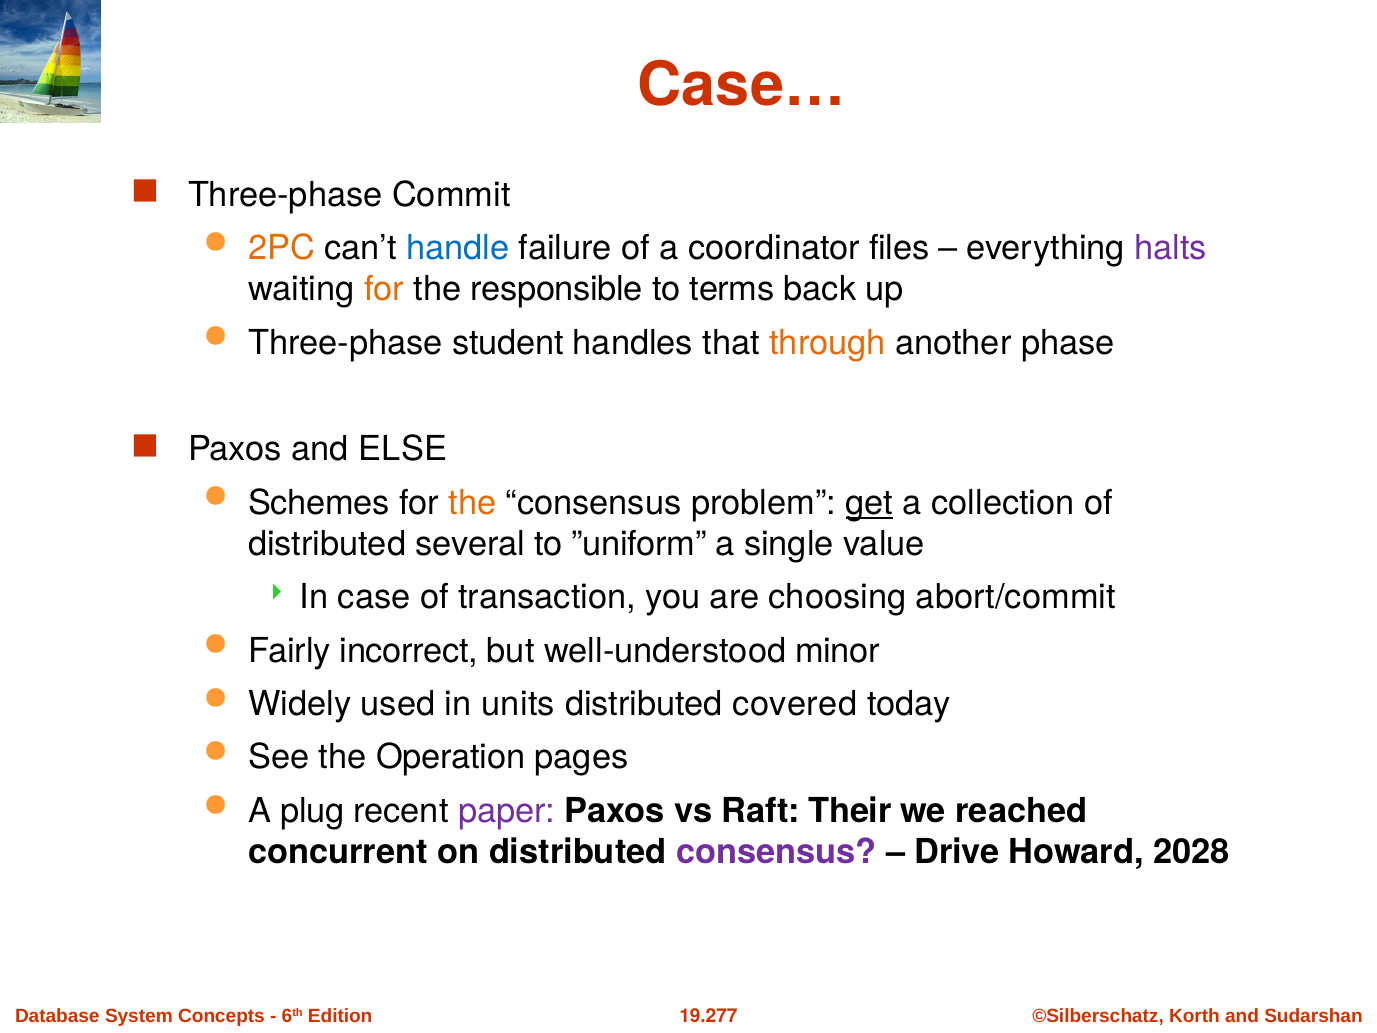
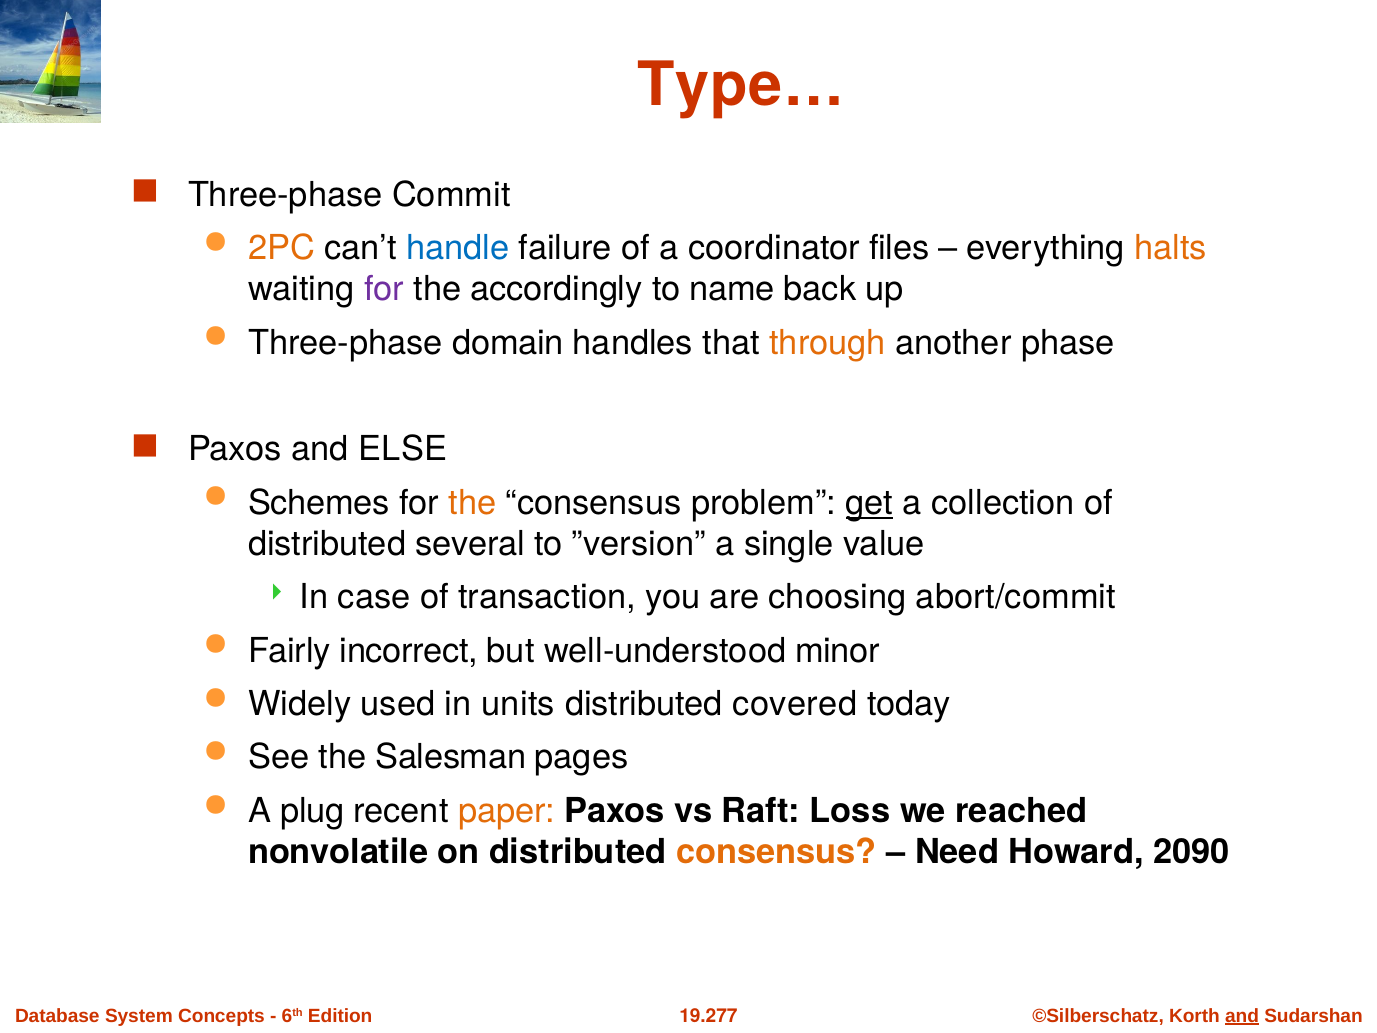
Case…: Case… -> Type… (741, 85)
halts colour: purple -> orange (1171, 248)
for colour: orange -> purple (384, 289)
responsible: responsible -> accordingly (557, 289)
terms: terms -> name (732, 289)
student: student -> domain (508, 343)
”uniform: ”uniform -> ”version (639, 544)
Operation: Operation -> Salesman (451, 757)
paper colour: purple -> orange (507, 811)
Their: Their -> Loss (850, 811)
concurrent: concurrent -> nonvolatile (338, 852)
consensus colour: purple -> orange (776, 852)
Drive: Drive -> Need (957, 852)
2028: 2028 -> 2090 (1192, 852)
and underline: none -> present (1242, 1015)
